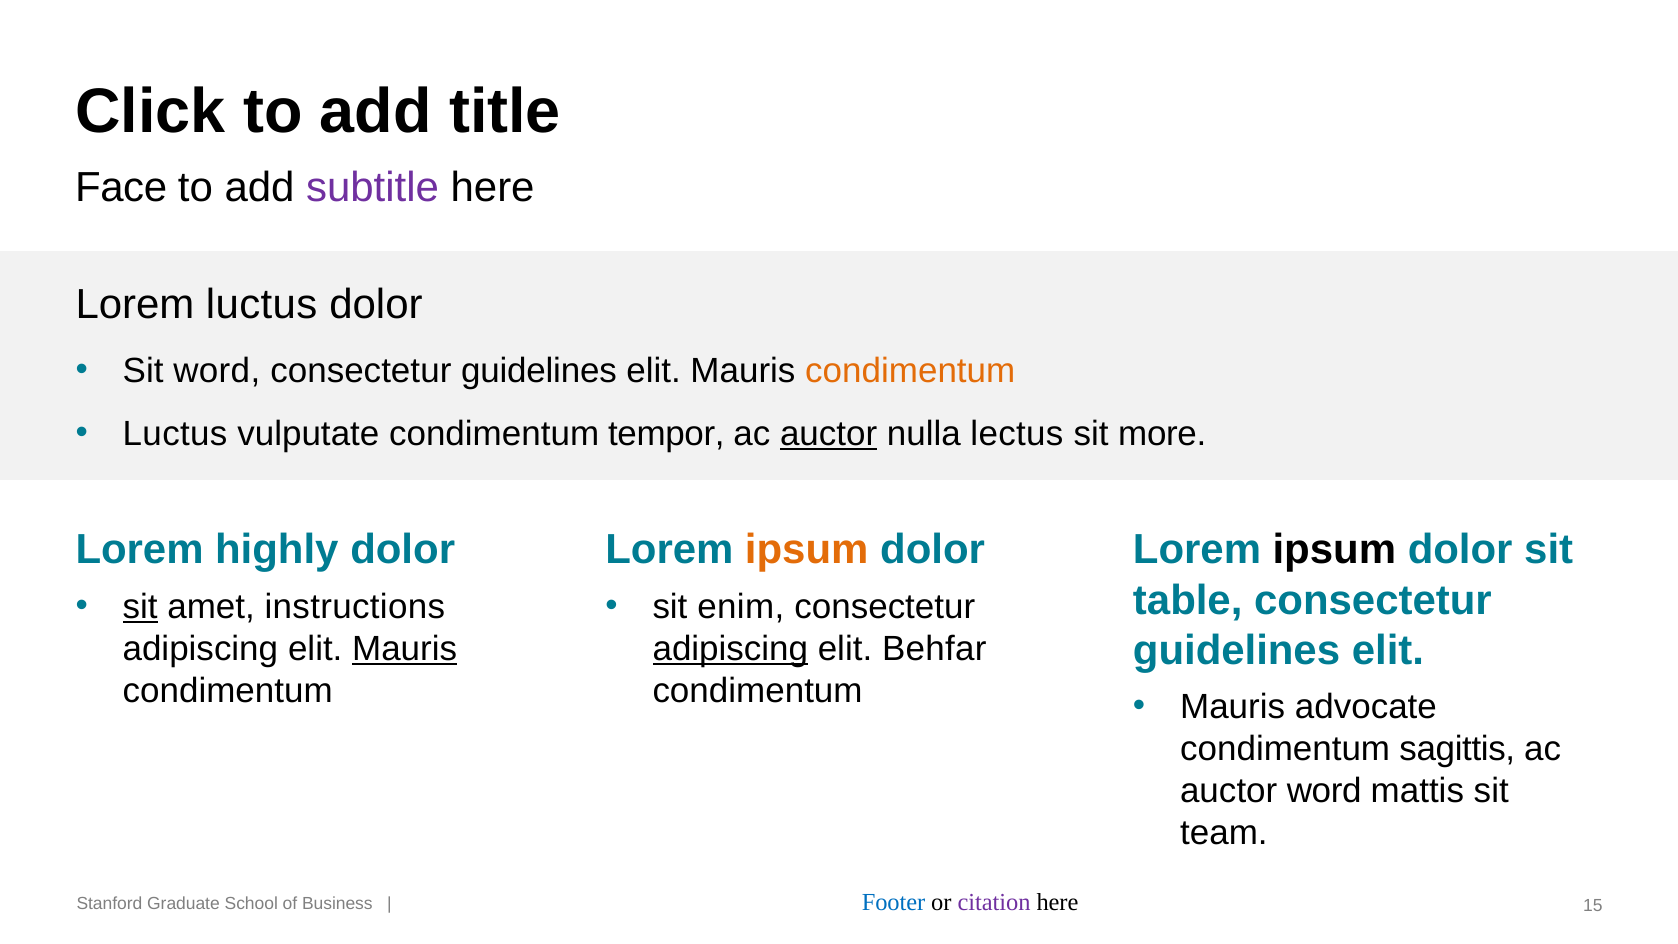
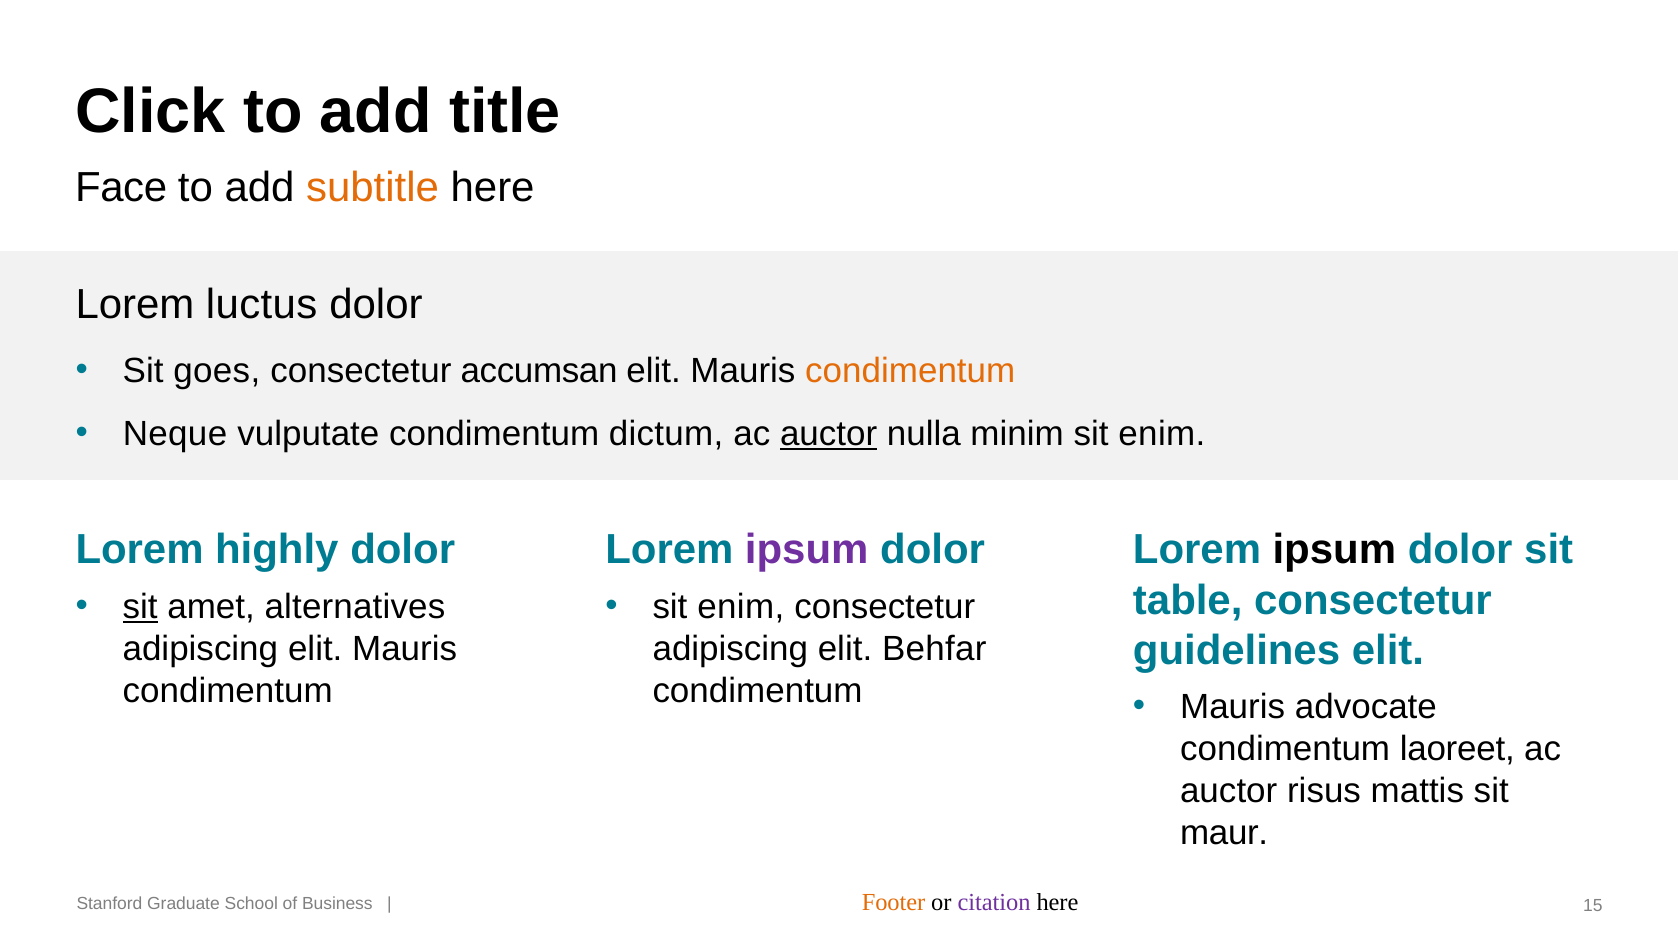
subtitle colour: purple -> orange (373, 187)
Sit word: word -> goes (217, 371)
guidelines: guidelines -> accumsan (539, 371)
Luctus: Luctus -> Neque (175, 434)
tempor: tempor -> dictum (666, 434)
lectus: lectus -> minim (1017, 434)
more: more -> enim (1162, 434)
ipsum colour: orange -> purple (807, 550)
instructions: instructions -> alternatives (355, 607)
Mauris underline: present -> none (405, 649)
adipiscing underline: present -> none (730, 649)
sagittis: sagittis -> laoreet (1457, 749)
auctor word: word -> risus (1324, 791)
team: team -> maur (1224, 833)
Footer colour: blue -> orange (894, 902)
